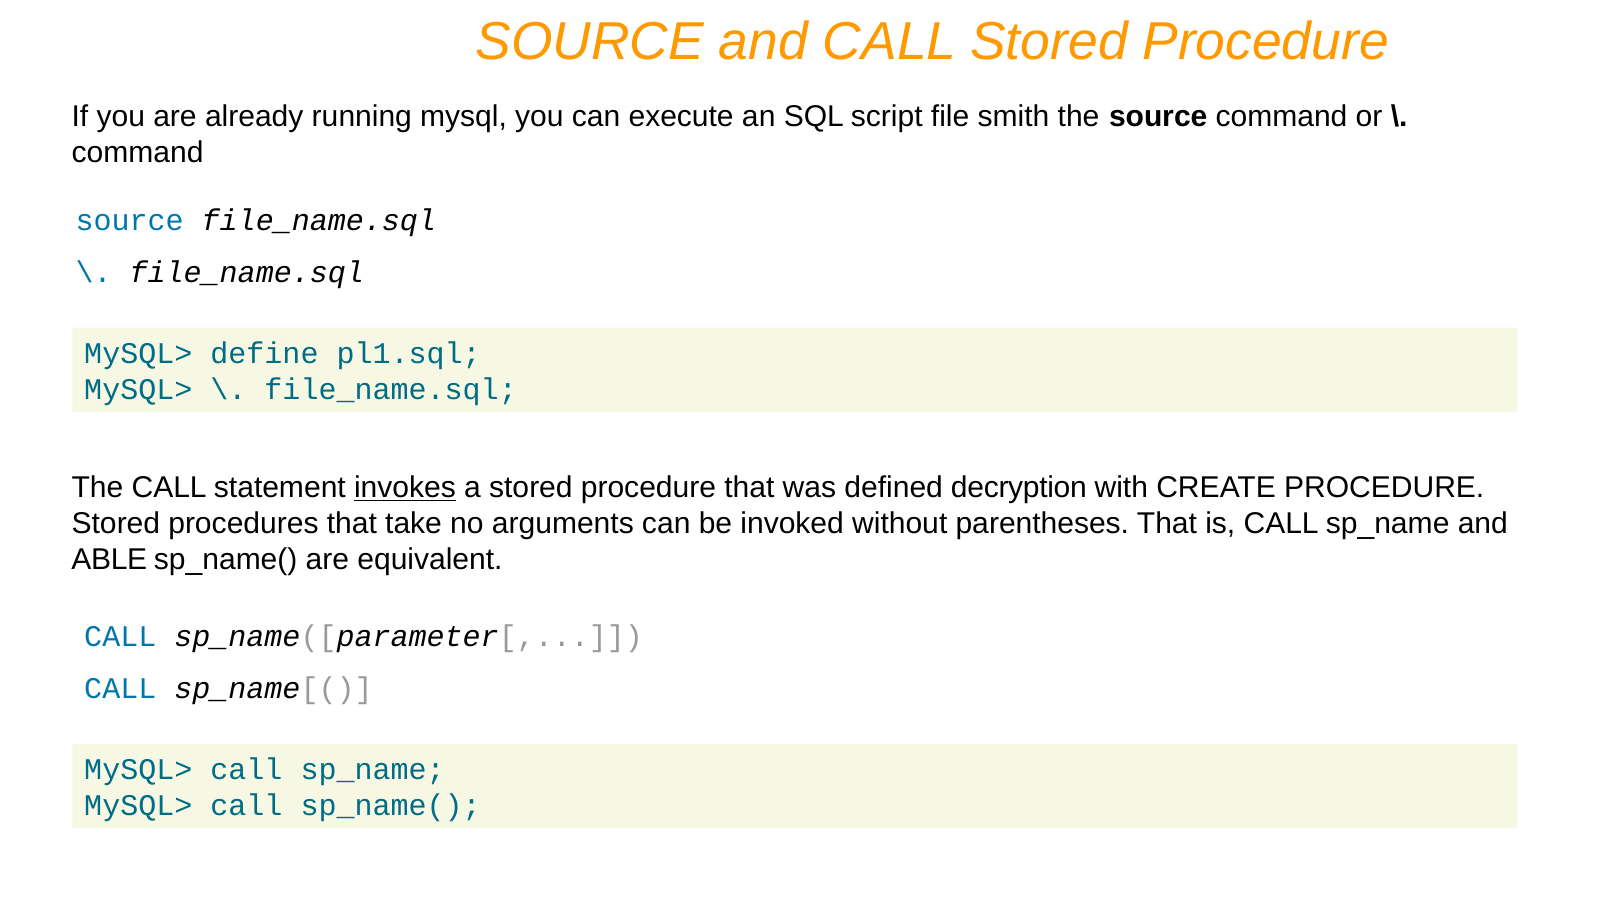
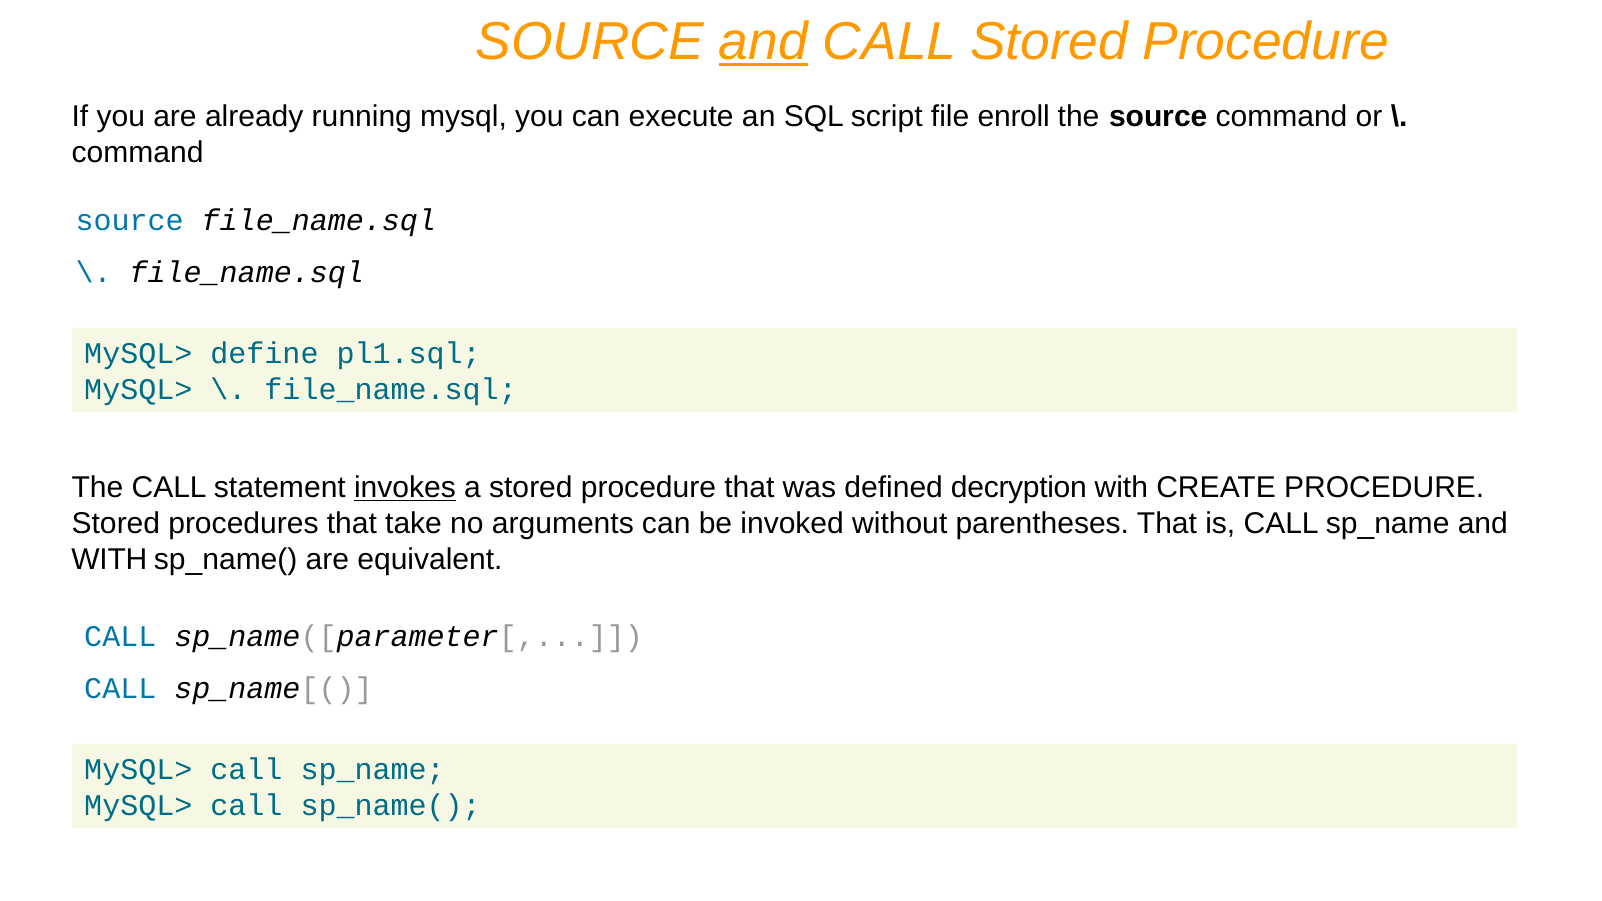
and underline: none -> present (763, 42)
smith: smith -> enroll (1014, 117)
ABLE: ABLE -> WITH (109, 560)
